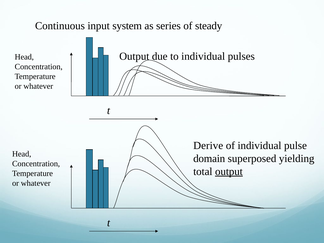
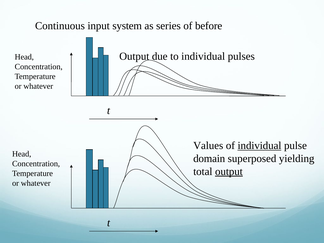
steady: steady -> before (209, 26)
Derive: Derive -> Values (208, 146)
individual underline: none -> present (259, 146)
